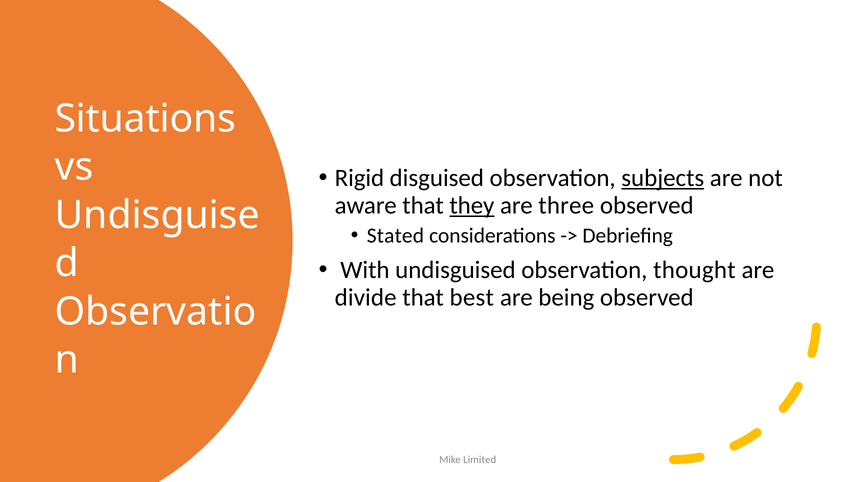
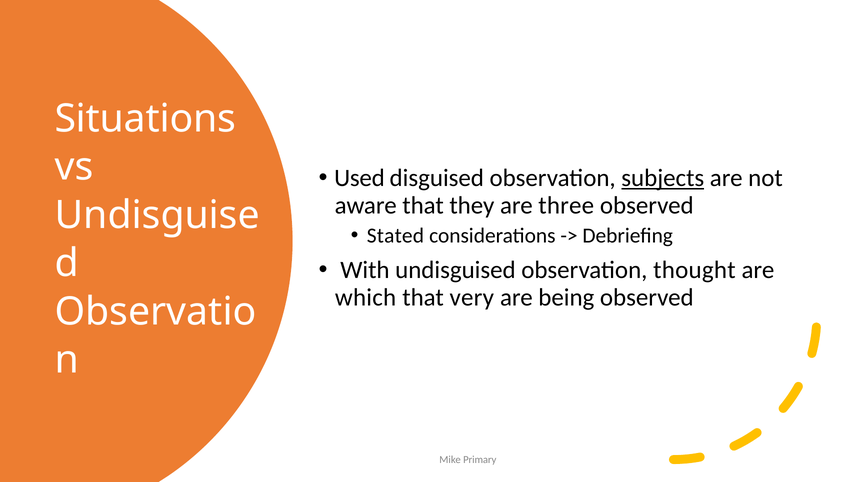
Rigid: Rigid -> Used (359, 178)
they underline: present -> none (472, 205)
divide: divide -> which (366, 297)
best: best -> very (472, 297)
Limited: Limited -> Primary (480, 459)
